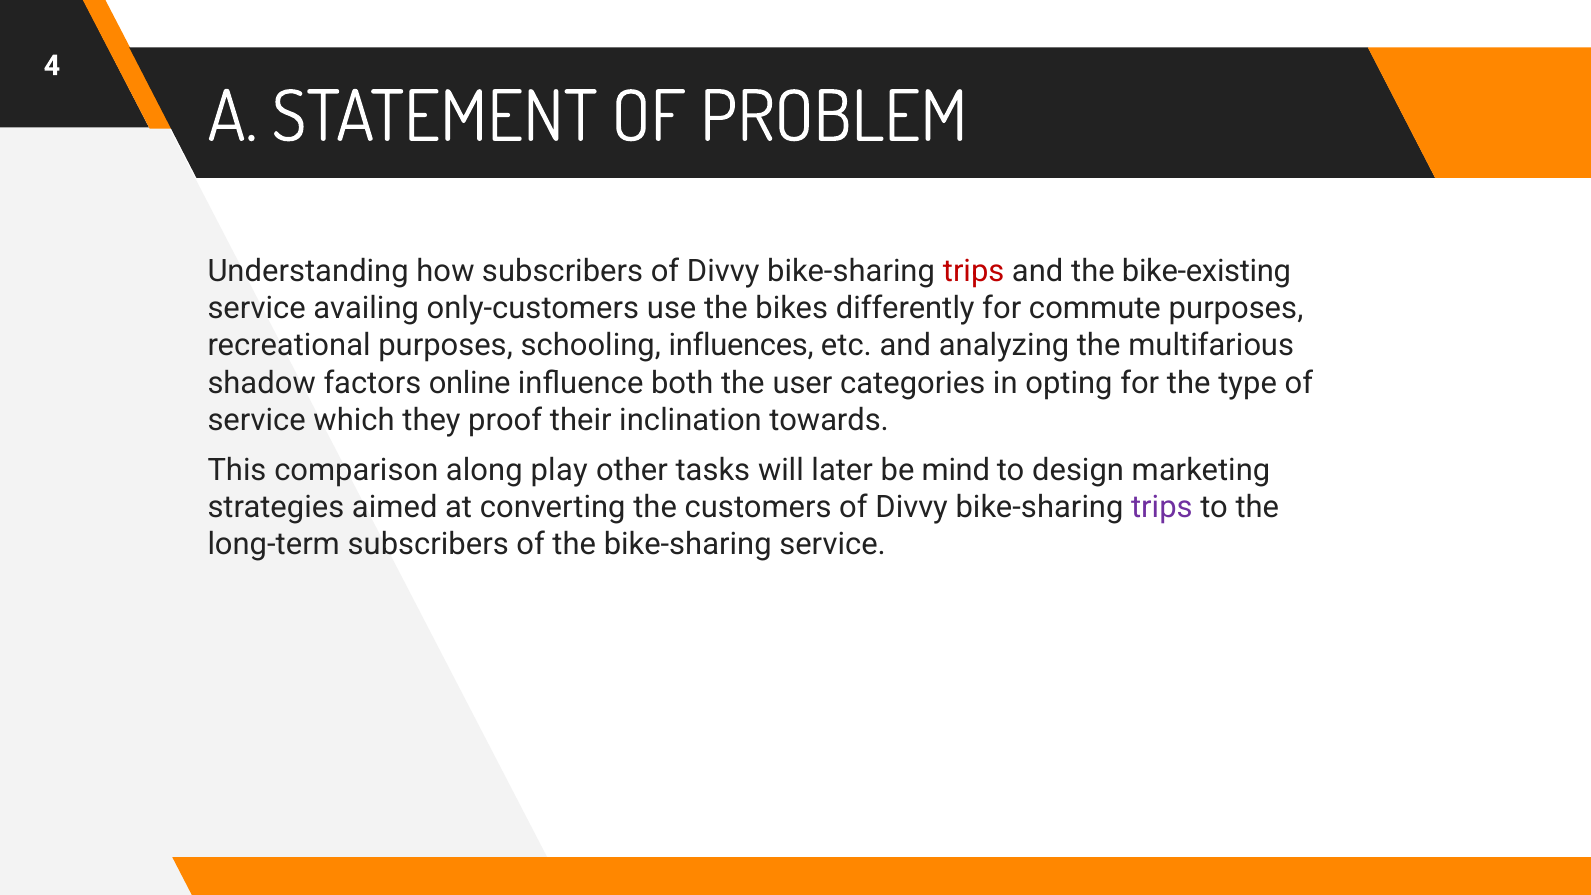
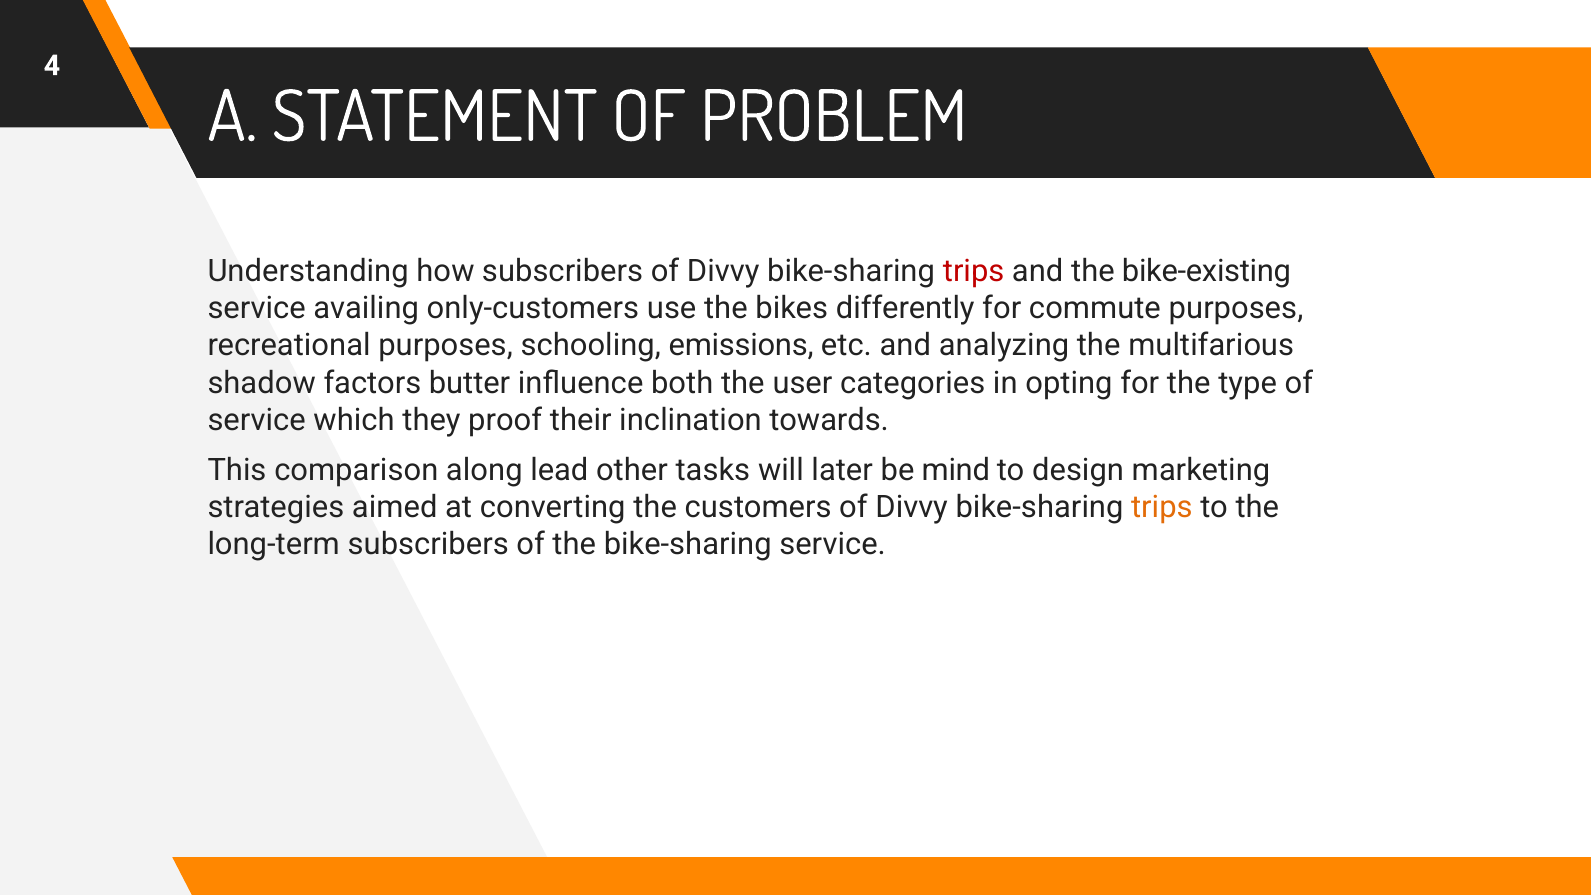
influences: influences -> emissions (741, 346)
online: online -> butter (470, 383)
play: play -> lead (559, 470)
trips colour: purple -> orange (1162, 508)
